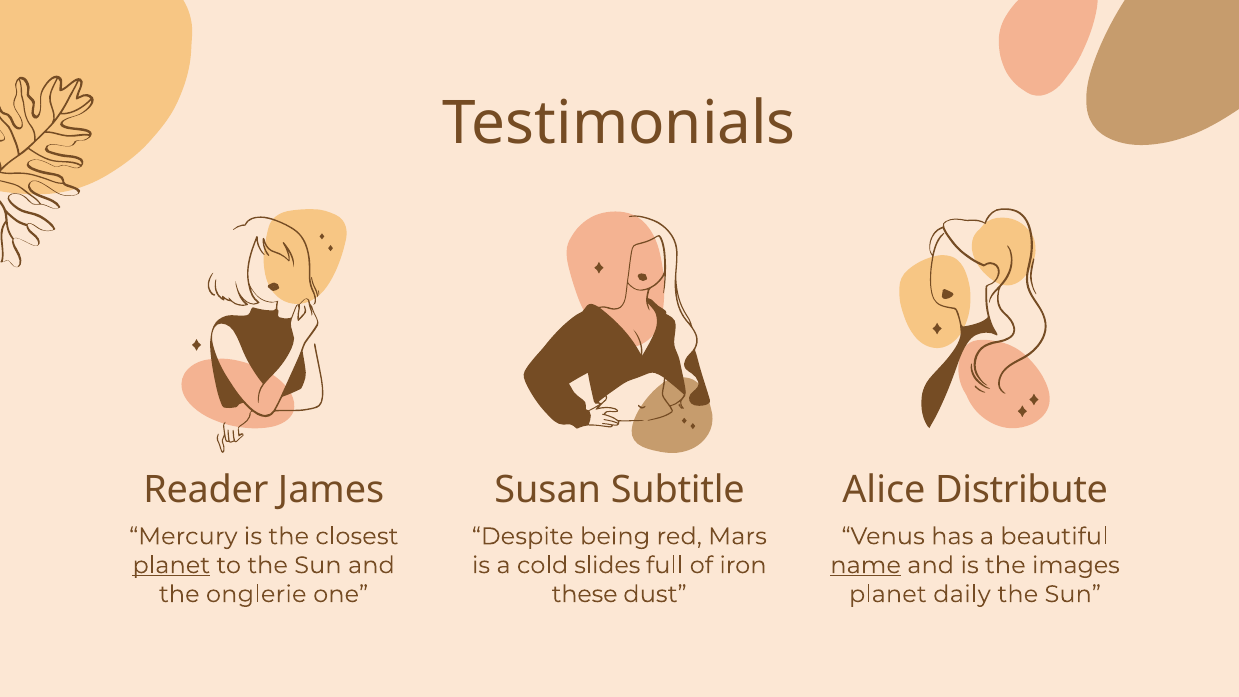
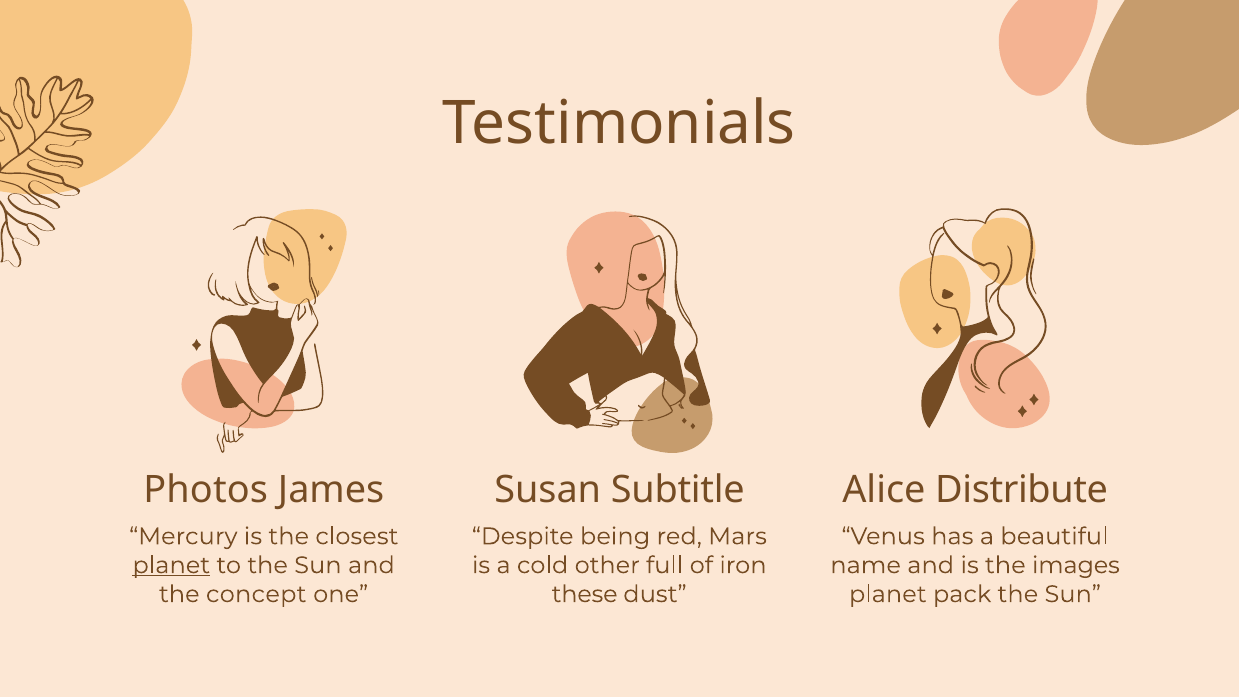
Reader: Reader -> Photos (206, 490)
slides: slides -> other (607, 565)
name underline: present -> none (866, 565)
onglerie: onglerie -> concept (256, 594)
daily: daily -> pack (962, 594)
